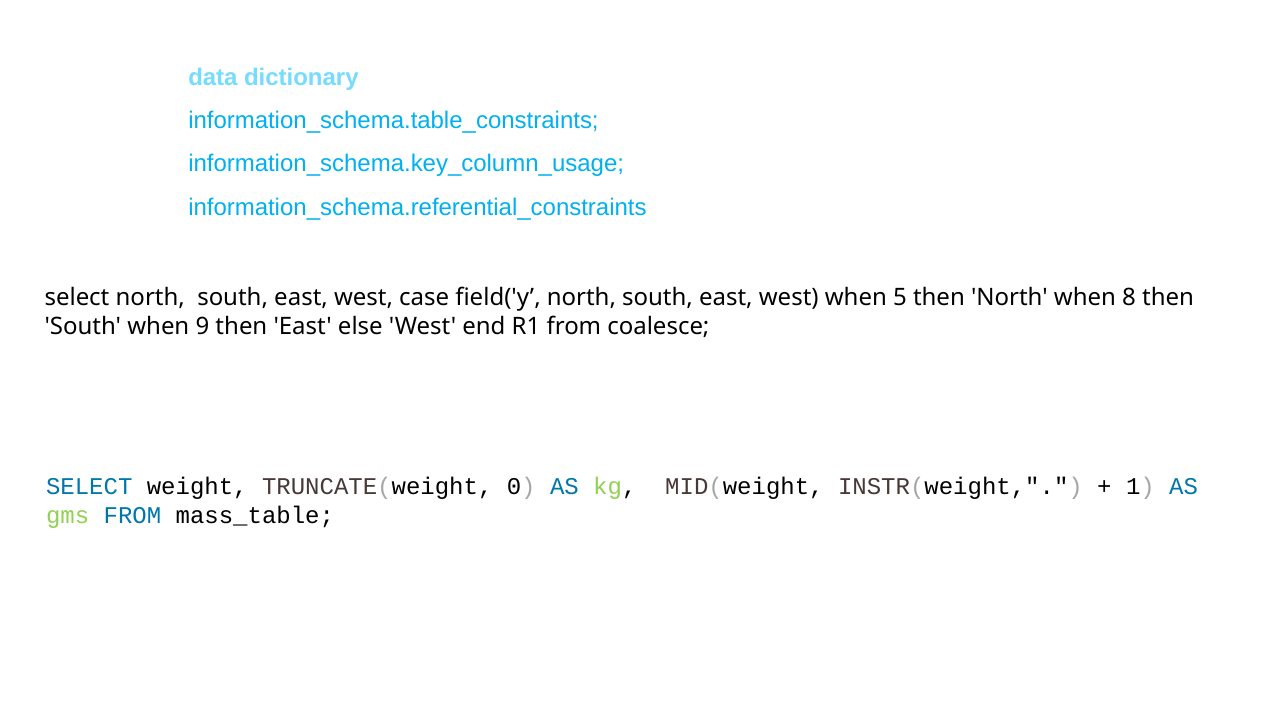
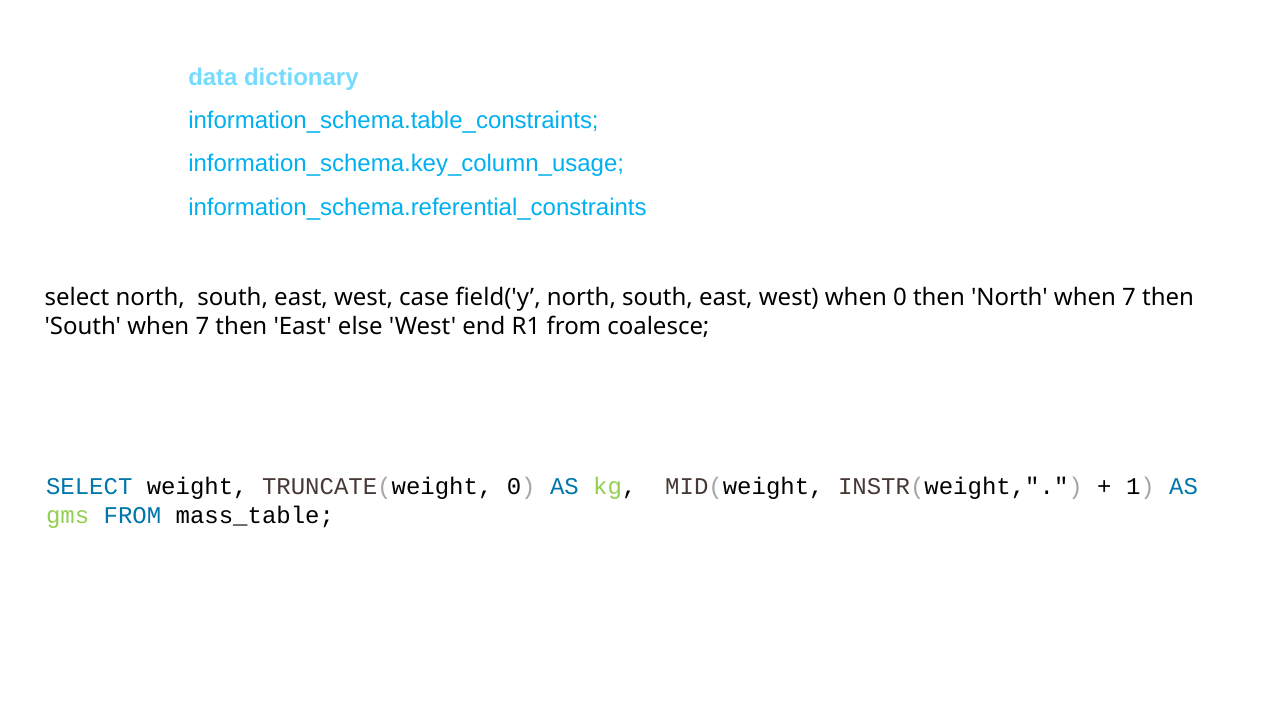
when 5: 5 -> 0 (900, 298)
North when 8: 8 -> 7 (1129, 298)
South when 9: 9 -> 7 (202, 326)
